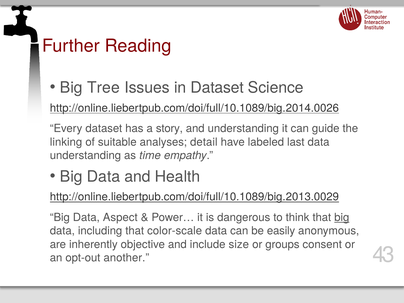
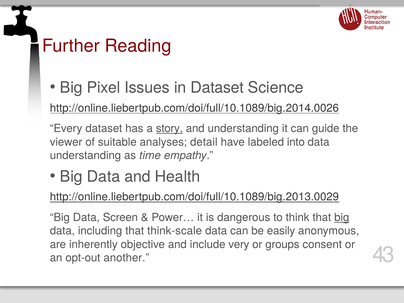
Tree: Tree -> Pixel (104, 88)
story underline: none -> present (169, 129)
linking: linking -> viewer (66, 142)
last: last -> into (296, 142)
Aspect: Aspect -> Screen (120, 217)
color-scale: color-scale -> think-scale (175, 231)
size: size -> very (239, 244)
